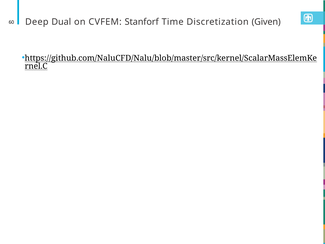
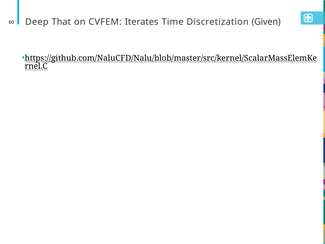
Dual: Dual -> That (61, 22)
Stanforf: Stanforf -> Iterates (142, 22)
